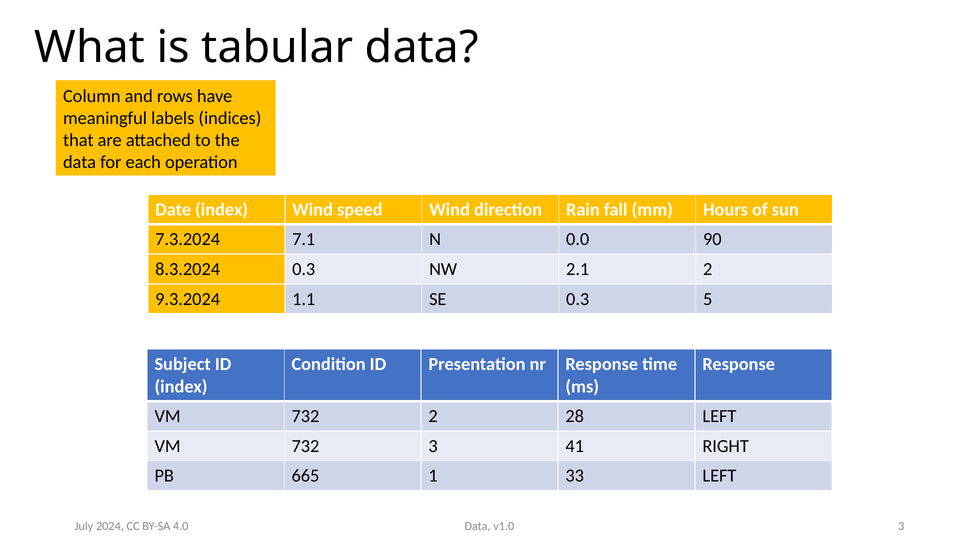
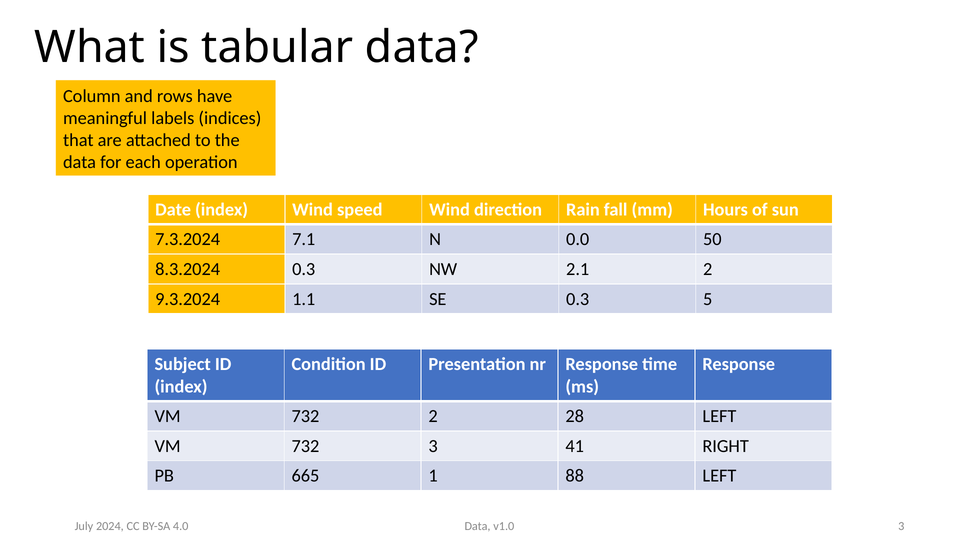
90: 90 -> 50 (712, 239)
33: 33 -> 88 (575, 476)
